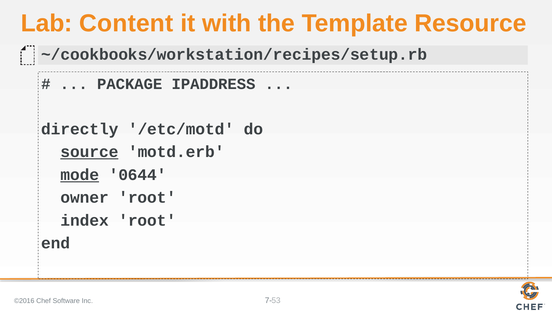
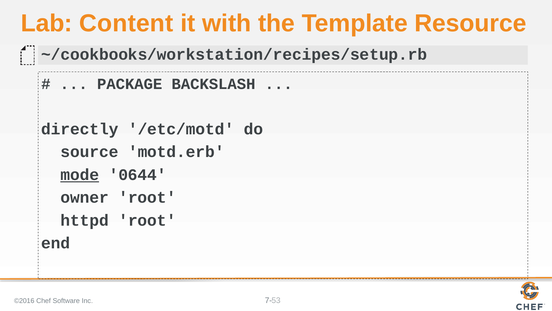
IPADDRESS: IPADDRESS -> BACKSLASH (213, 84)
source underline: present -> none (89, 152)
index: index -> httpd (85, 220)
